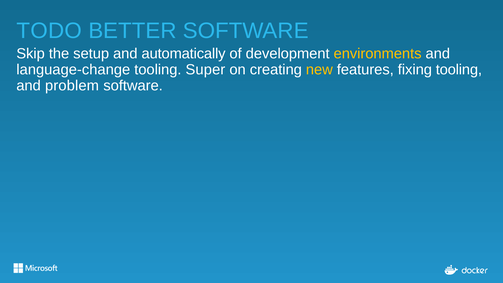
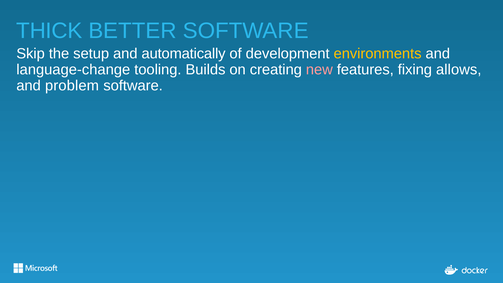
TODO: TODO -> THICK (49, 31)
Super: Super -> Builds (205, 70)
new colour: yellow -> pink (319, 70)
fixing tooling: tooling -> allows (459, 70)
